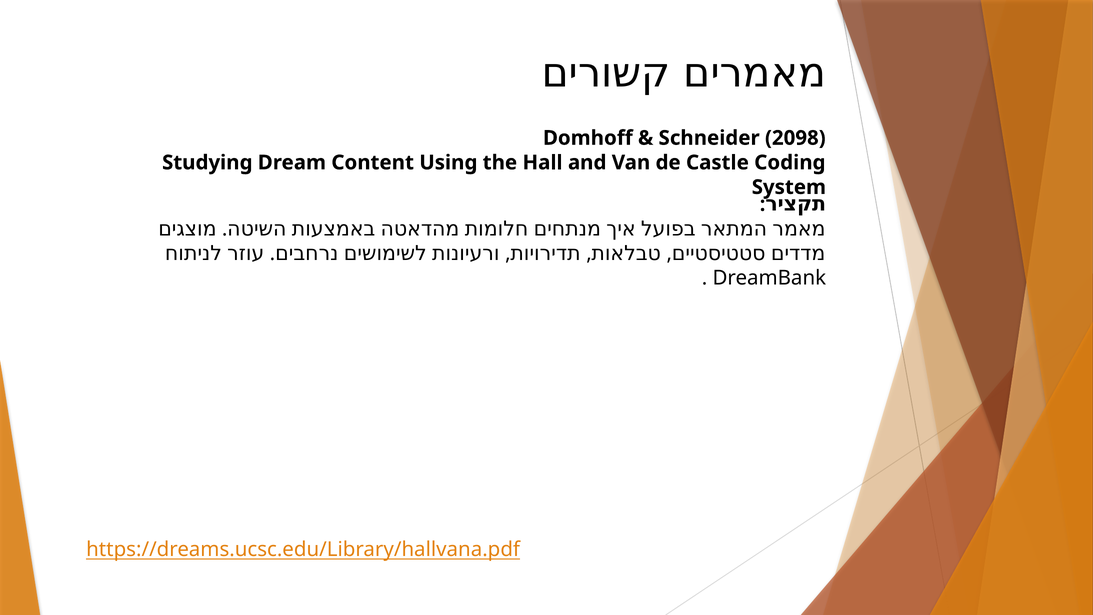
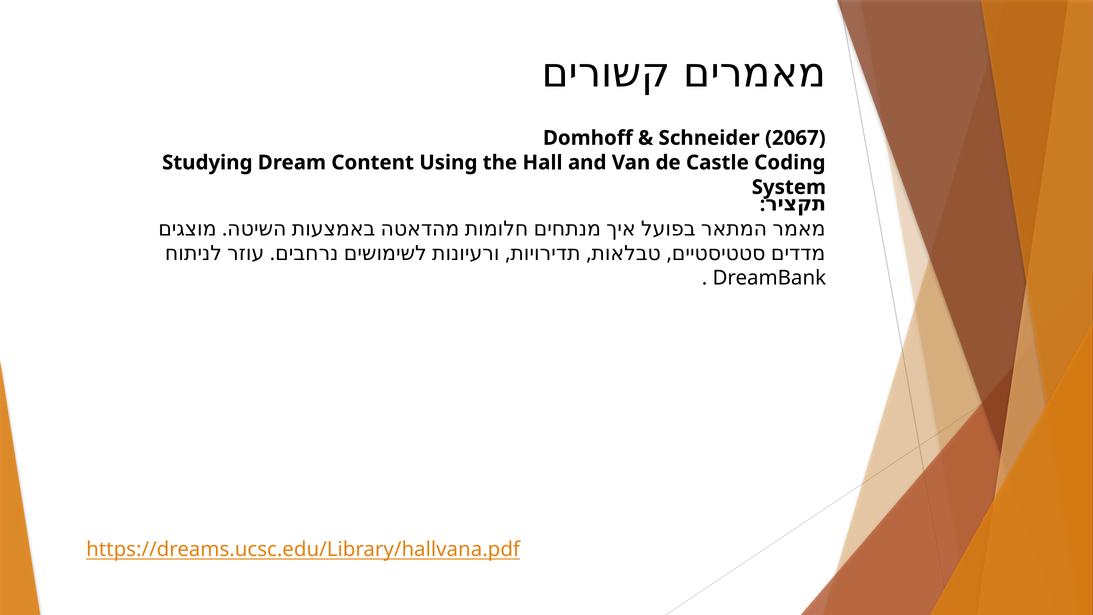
2098: 2098 -> 2067 (795, 138)
